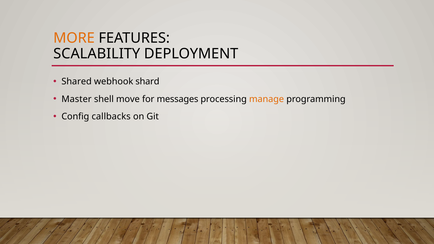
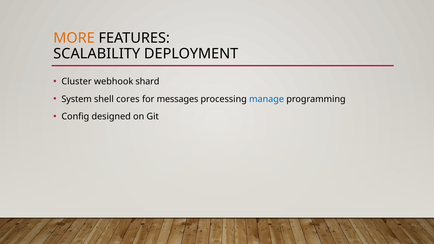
Shared: Shared -> Cluster (77, 82)
Master: Master -> System (77, 99)
move: move -> cores (128, 99)
manage colour: orange -> blue (267, 99)
callbacks: callbacks -> designed (111, 117)
